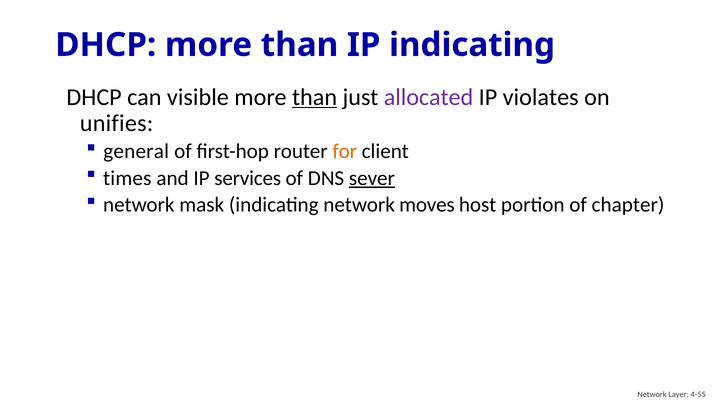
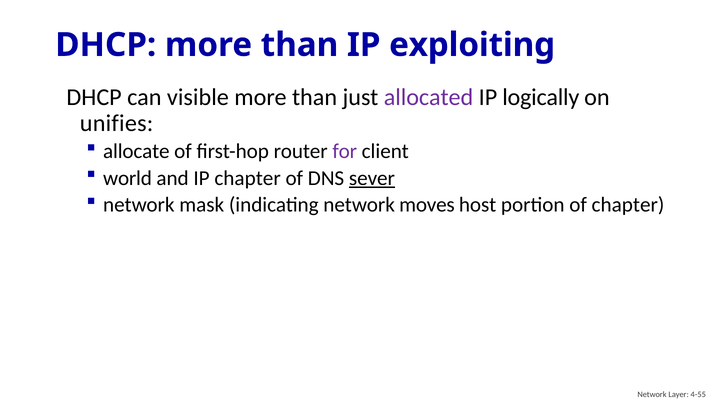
IP indicating: indicating -> exploiting (472, 45)
than underline: present -> none (315, 97)
violates: violates -> logically (541, 97)
general: general -> allocate (136, 151)
for colour: orange -> purple (345, 151)
times: times -> world (127, 178)
IP services: services -> chapter (248, 178)
